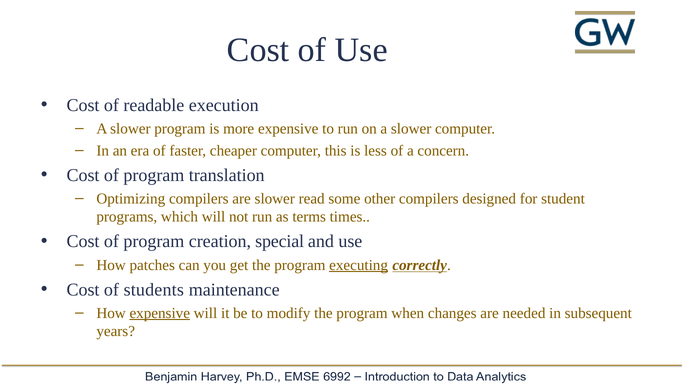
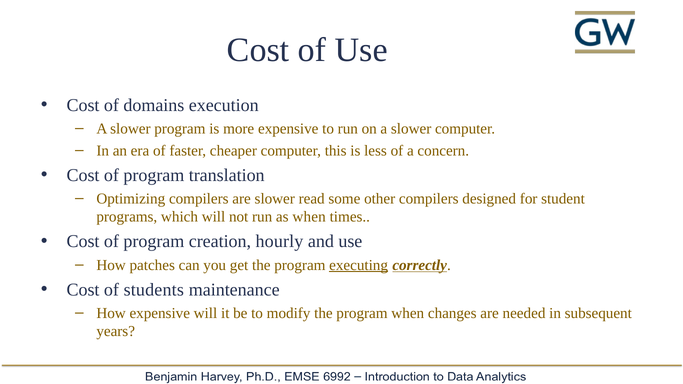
readable: readable -> domains (154, 105)
as terms: terms -> when (309, 217)
special: special -> hourly (279, 242)
expensive underline: present -> none (160, 313)
